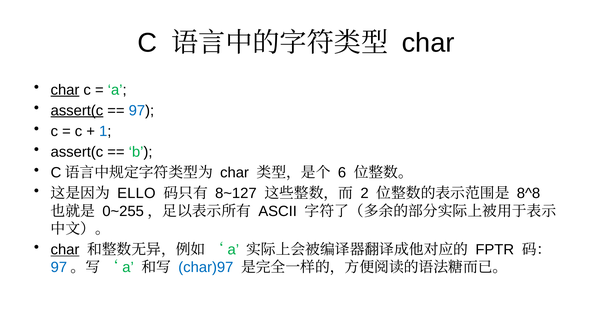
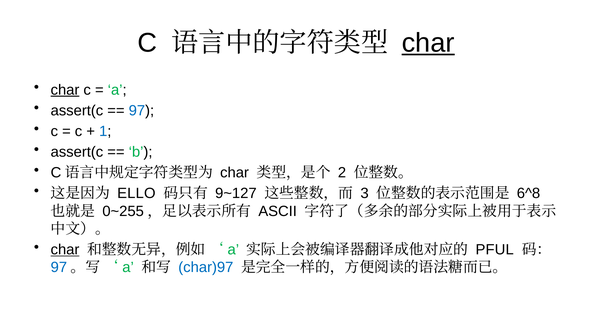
char underline: none -> present (428, 43)
assert(c underline: present -> none (77, 111)
6: 6 -> 2 (342, 173)
8~127: 8~127 -> 9~127 (236, 193)
2: 2 -> 3 (365, 193)
8^8: 8^8 -> 6^8 (529, 193)
FPTR: FPTR -> PFUL (495, 250)
